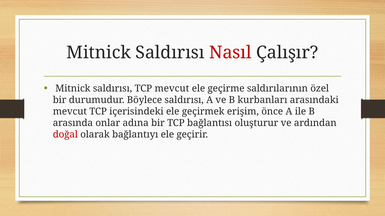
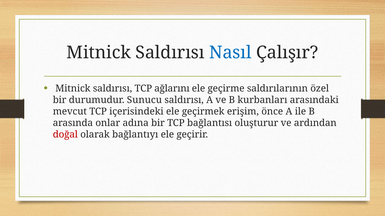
Nasıl colour: red -> blue (230, 53)
TCP mevcut: mevcut -> ağlarını (172, 89)
Böylece: Böylece -> Sunucu (144, 100)
